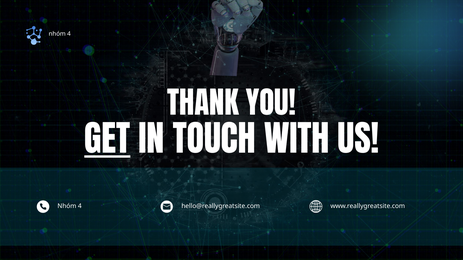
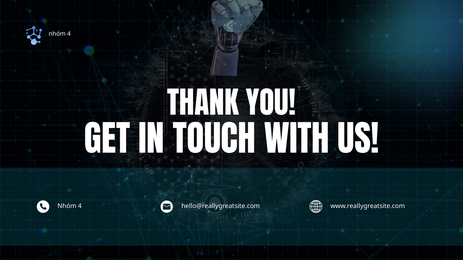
GET underline: present -> none (107, 141)
